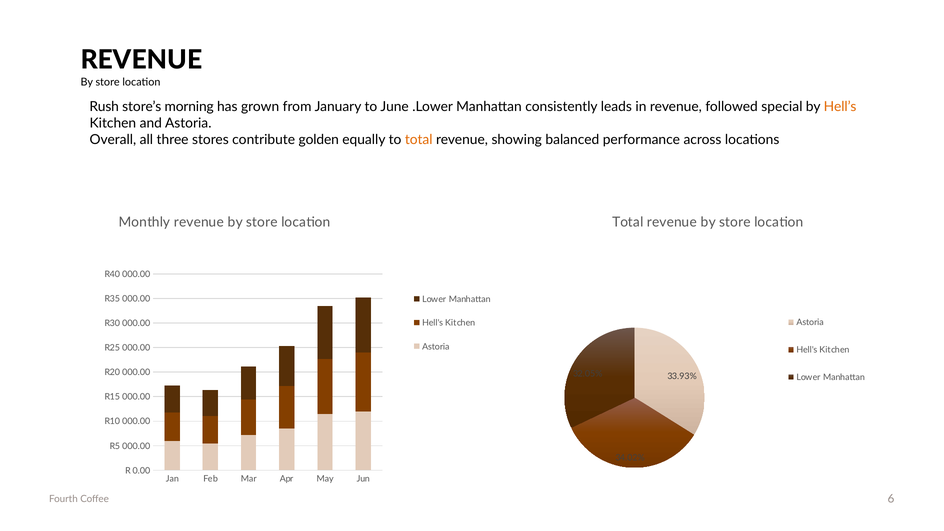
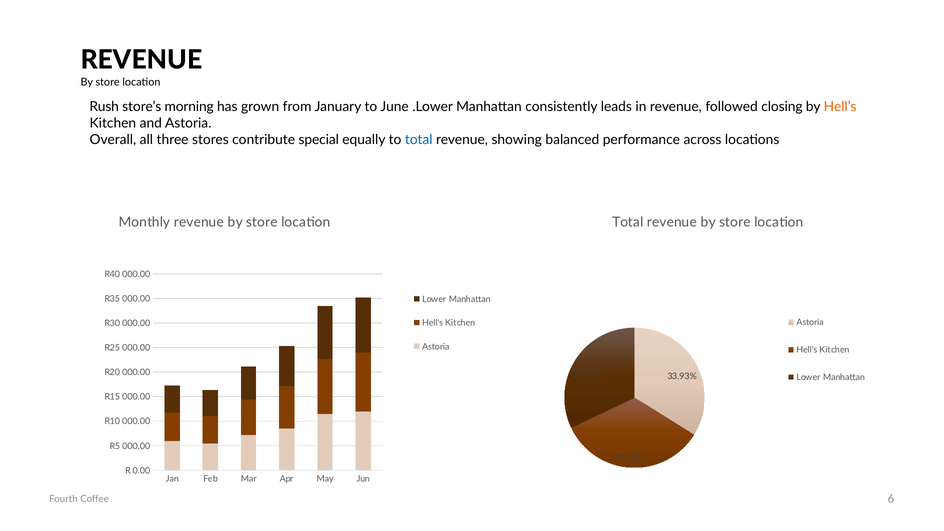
special: special -> closing (782, 107)
golden: golden -> special (319, 140)
total colour: orange -> blue (419, 140)
